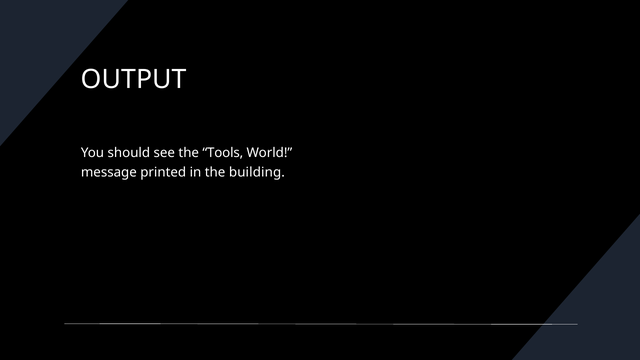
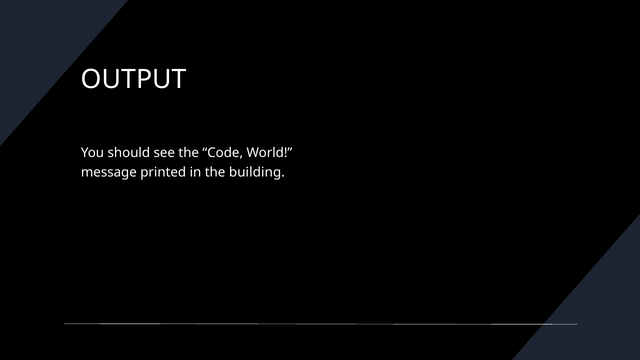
Tools: Tools -> Code (223, 153)
